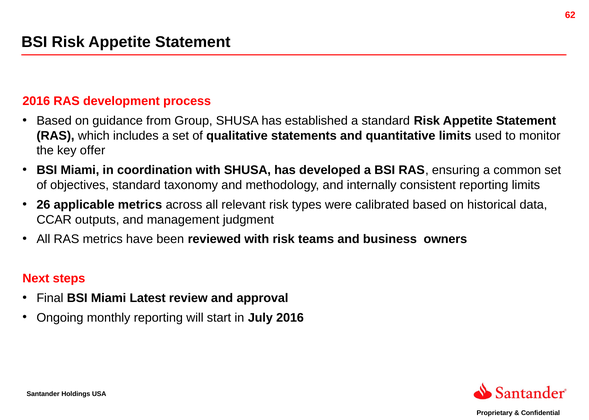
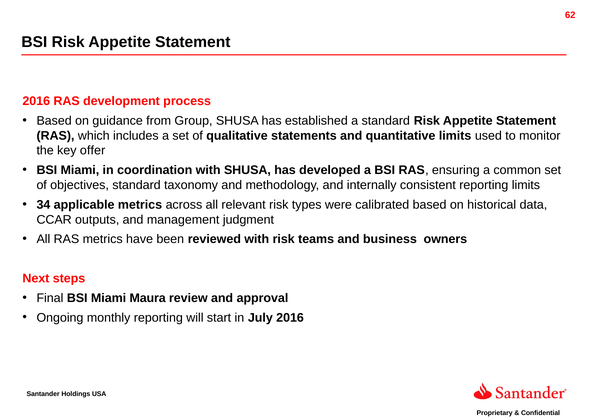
26: 26 -> 34 (43, 205)
Latest: Latest -> Maura (148, 298)
